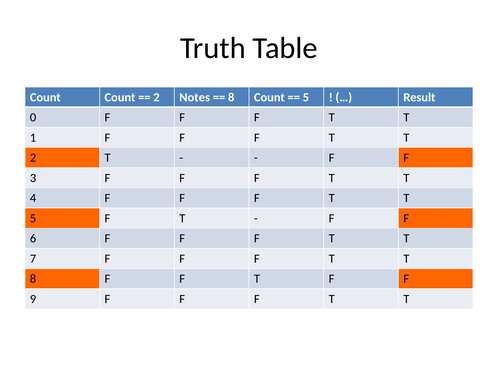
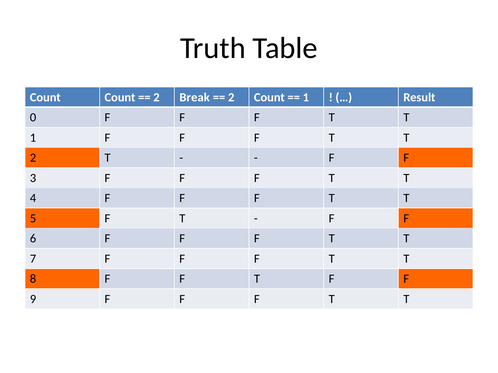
Notes: Notes -> Break (195, 97)
8: 8 -> 2 (231, 97)
5: 5 -> 1 (306, 97)
